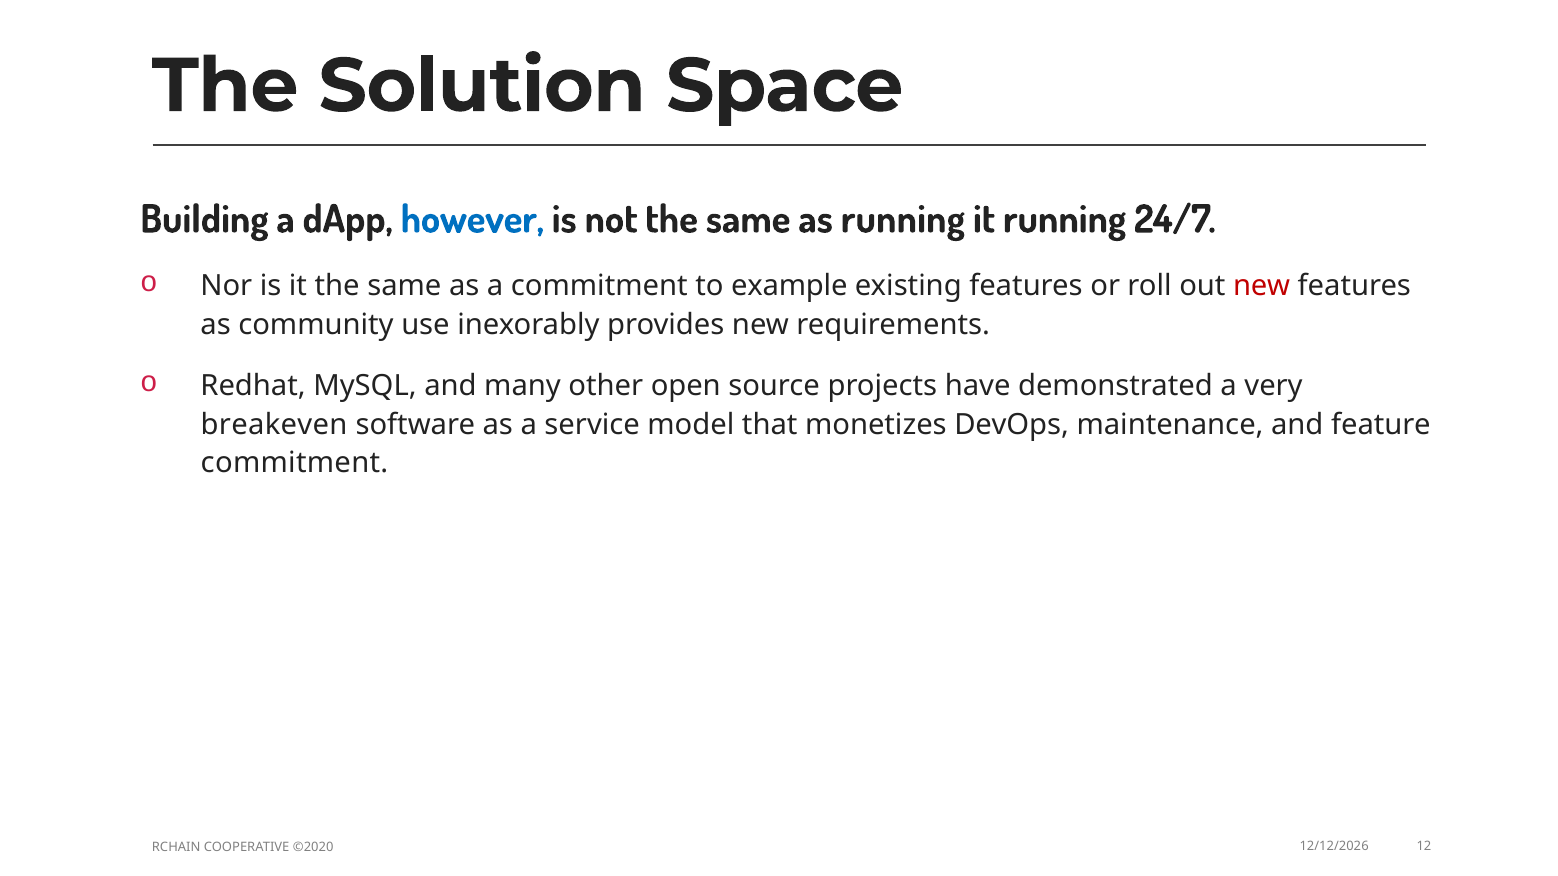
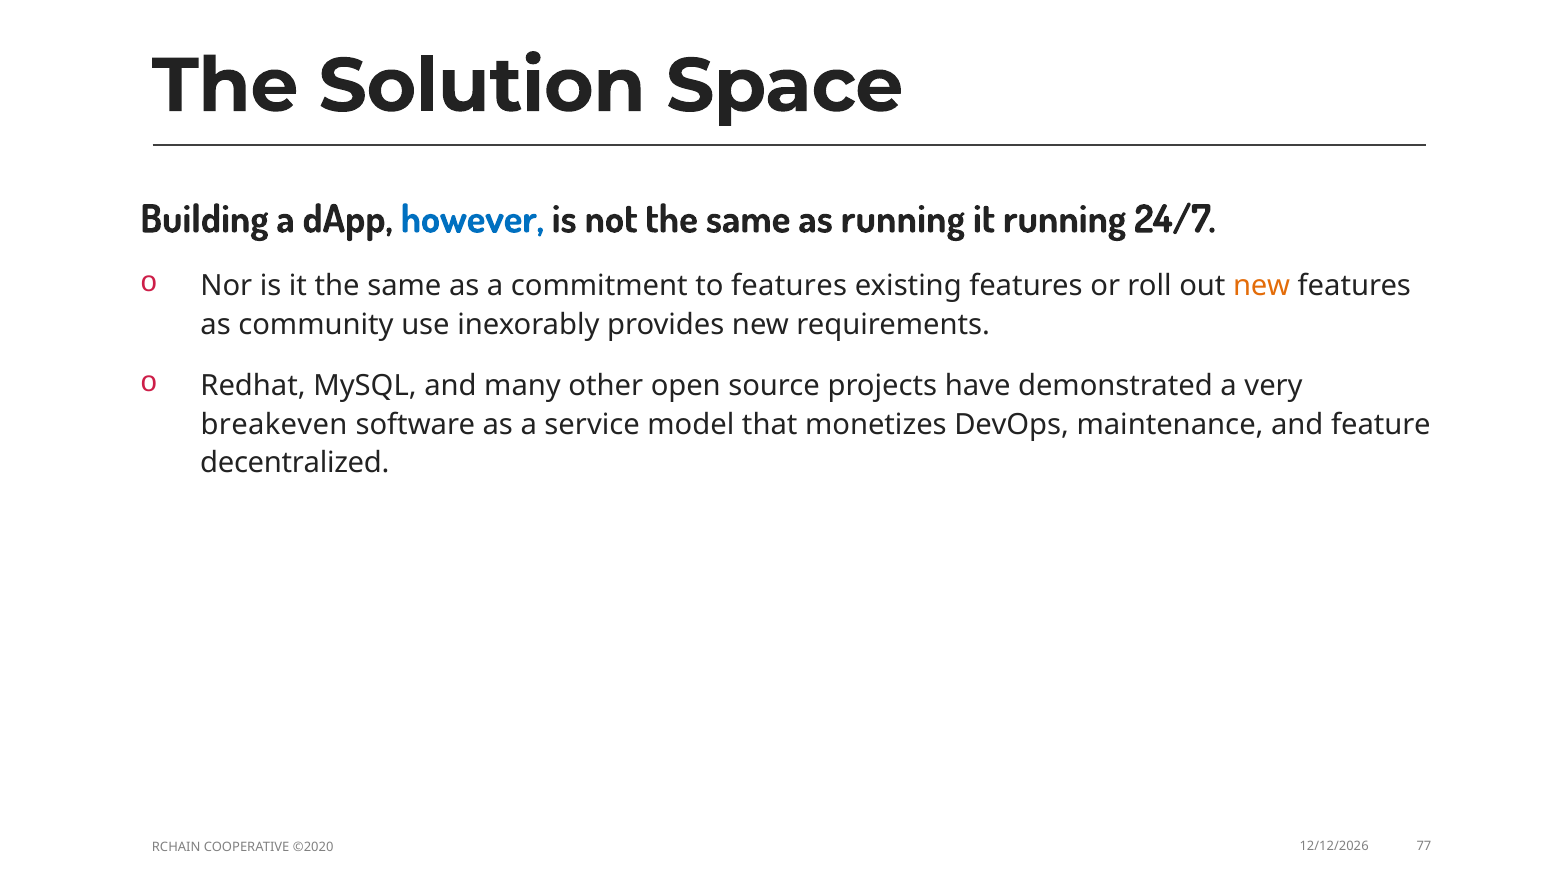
to example: example -> features (789, 286)
new colour: red -> orange (1262, 286)
commitment: commitment -> decentralized (295, 463)
12: 12 -> 77 (1424, 847)
